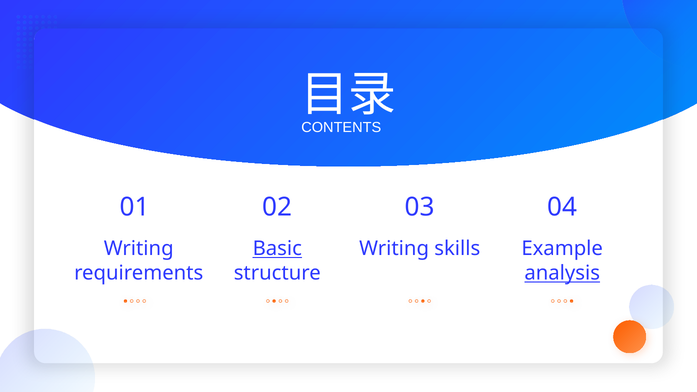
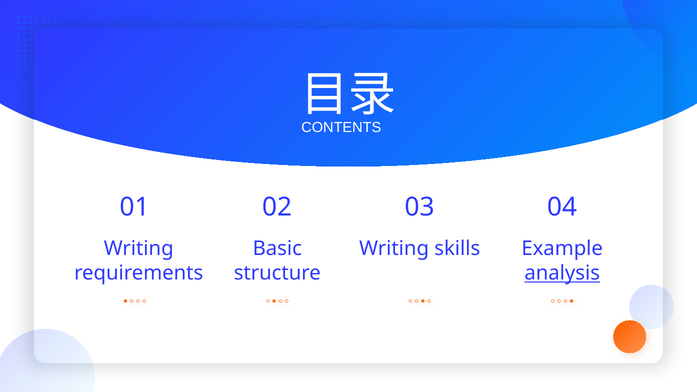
Basic underline: present -> none (277, 249)
